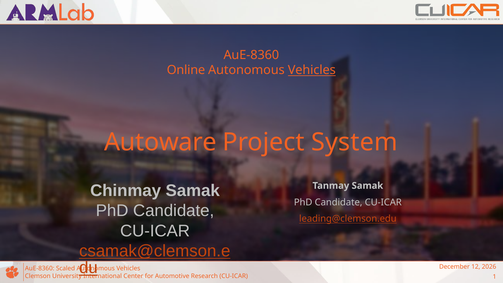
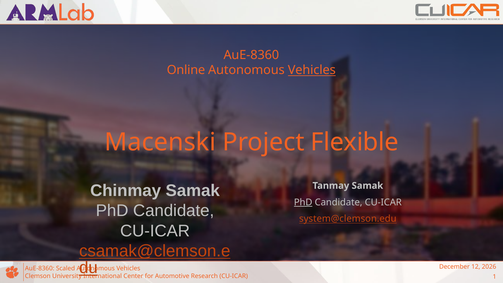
Autoware: Autoware -> Macenski (160, 142)
System: System -> Flexible (355, 142)
PhD underline: none -> present (303, 202)
leading@clemson.edu: leading@clemson.edu -> system@clemson.edu (348, 219)
